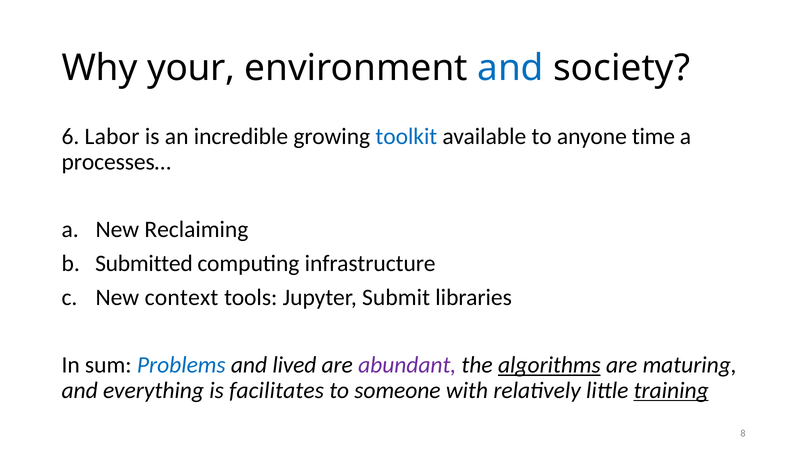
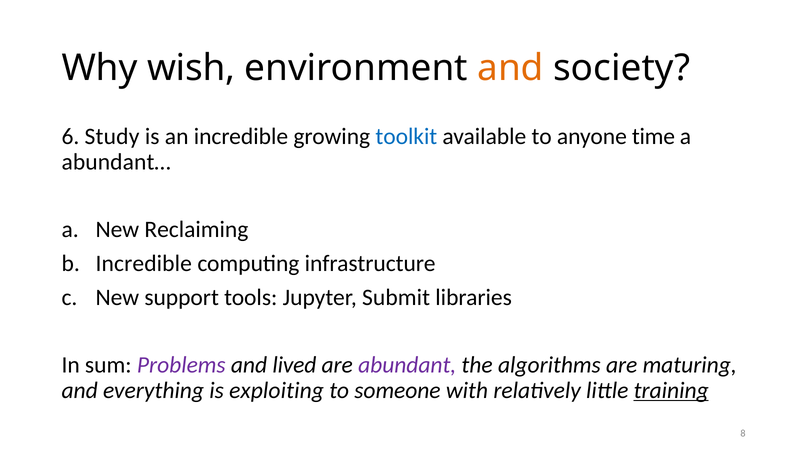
your: your -> wish (191, 68)
and colour: blue -> orange (511, 68)
Labor: Labor -> Study (112, 136)
processes…: processes… -> abundant… (116, 162)
Submitted: Submitted -> Incredible (144, 263)
context: context -> support (182, 297)
Problems colour: blue -> purple (181, 365)
algorithms underline: present -> none (549, 365)
facilitates: facilitates -> exploiting (277, 390)
